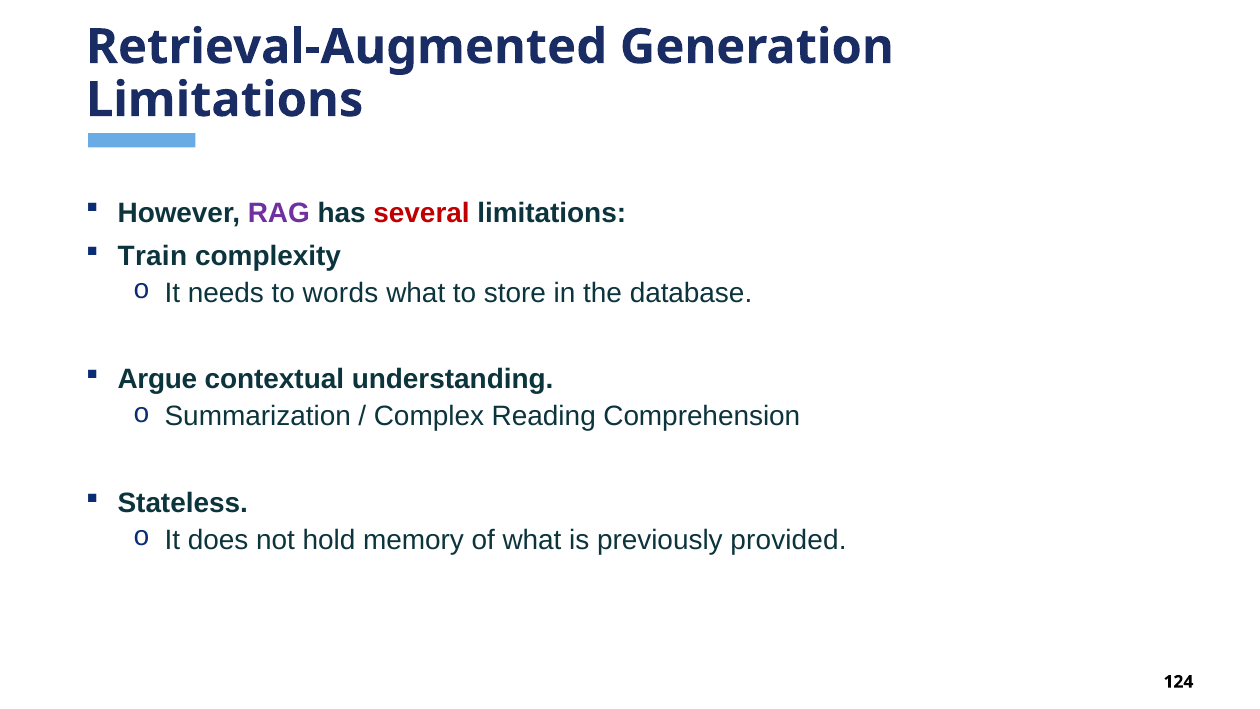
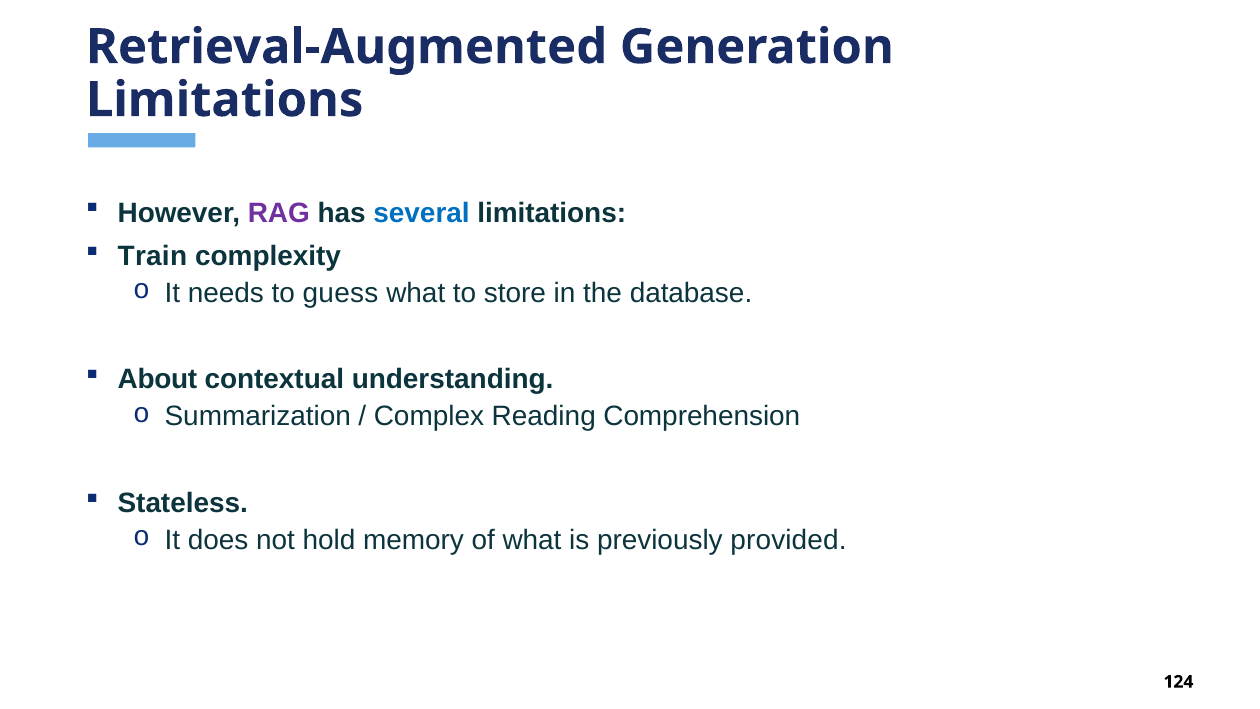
several colour: red -> blue (422, 213)
words: words -> guess (341, 293)
Argue: Argue -> About (157, 380)
